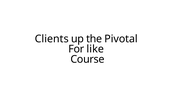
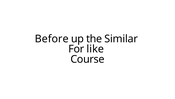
Clients: Clients -> Before (52, 39)
Pivotal: Pivotal -> Similar (121, 39)
